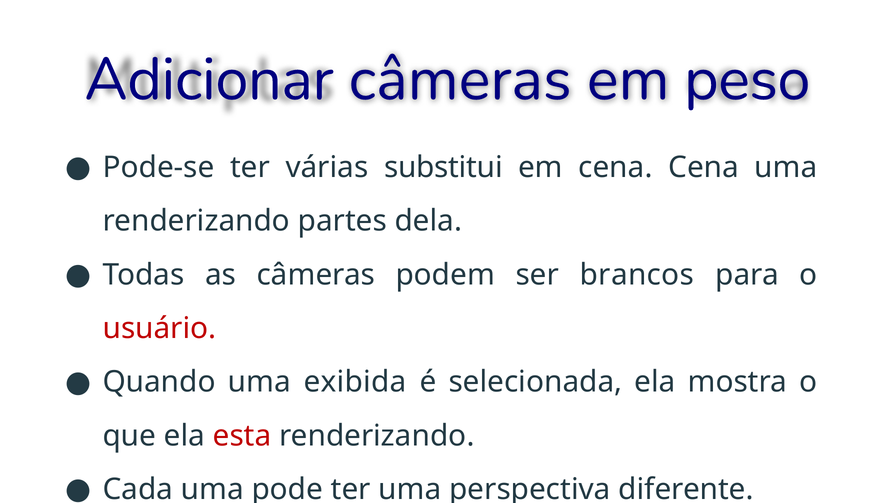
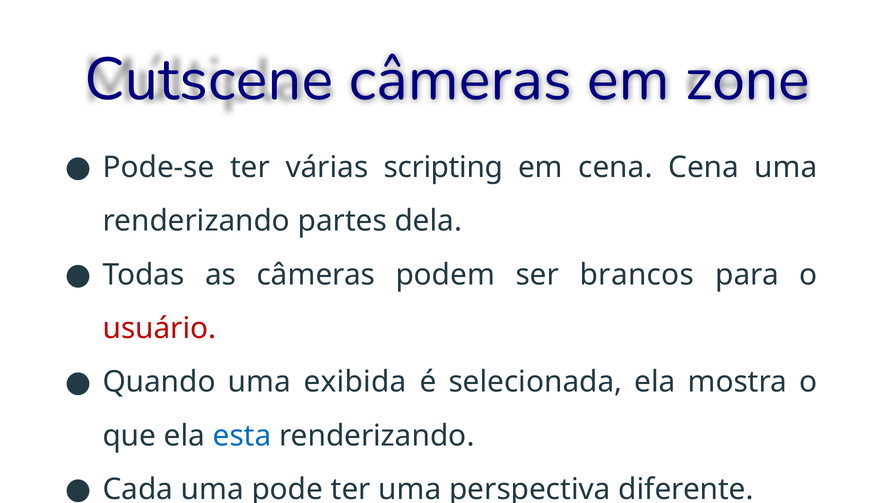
Adicionar: Adicionar -> Cutscene (209, 80)
peso: peso -> zone (747, 80)
substitui: substitui -> scripting (443, 167)
esta colour: red -> blue (242, 436)
